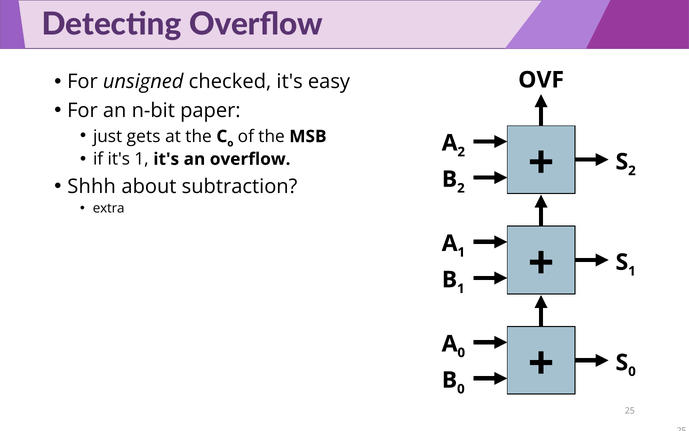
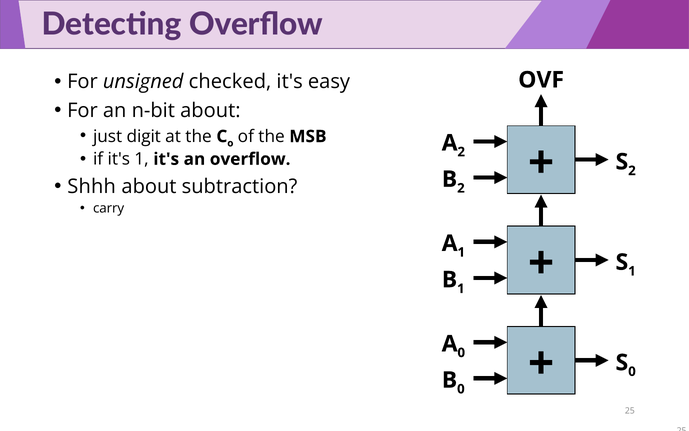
n-bit paper: paper -> about (210, 111)
gets: gets -> digit (144, 136)
extra: extra -> carry (109, 208)
